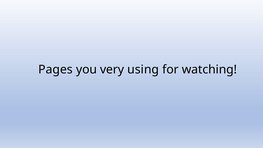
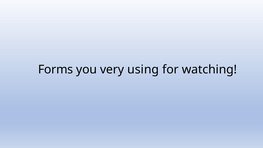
Pages: Pages -> Forms (56, 70)
